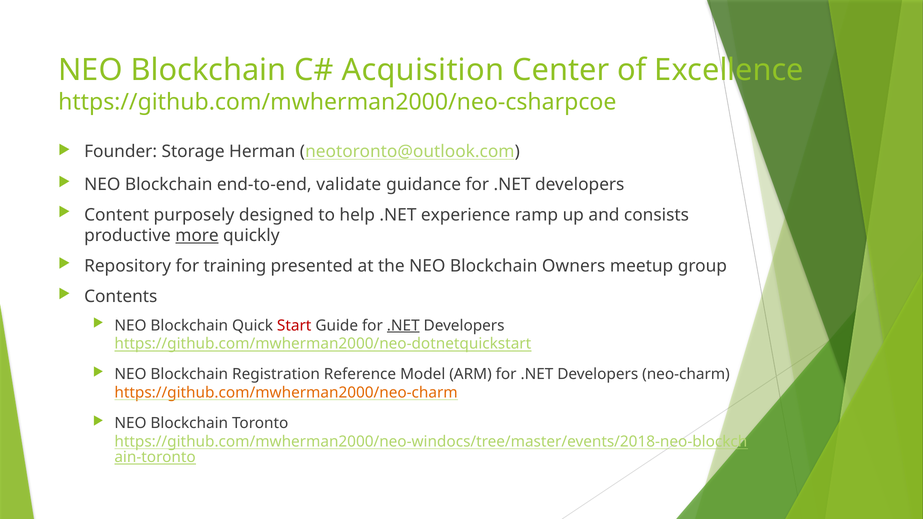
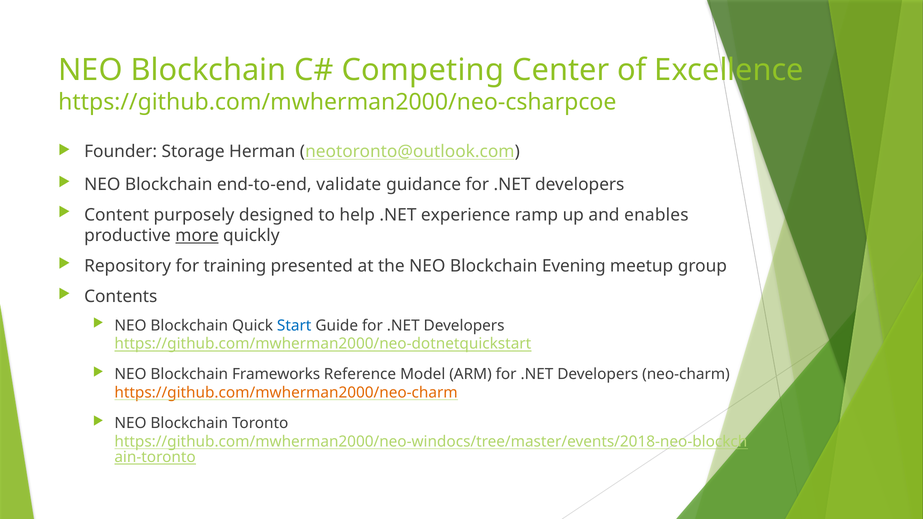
Acquisition: Acquisition -> Competing (423, 70)
consists: consists -> enables (656, 215)
Owners: Owners -> Evening (574, 266)
Start colour: red -> blue (294, 326)
.NET underline: present -> none (403, 326)
Registration: Registration -> Frameworks (276, 375)
